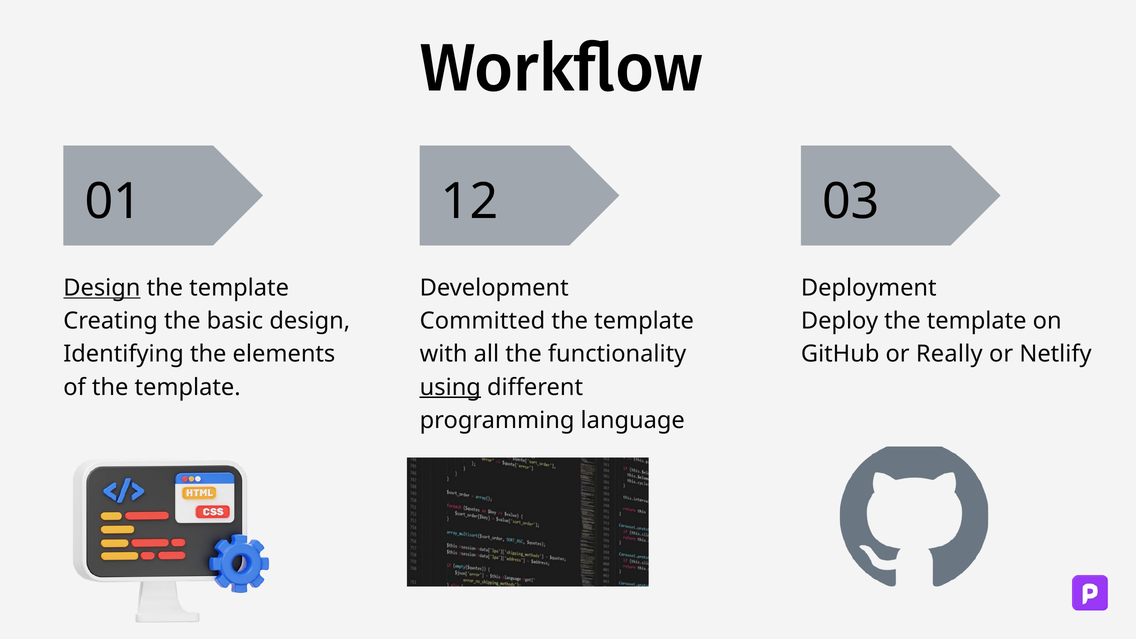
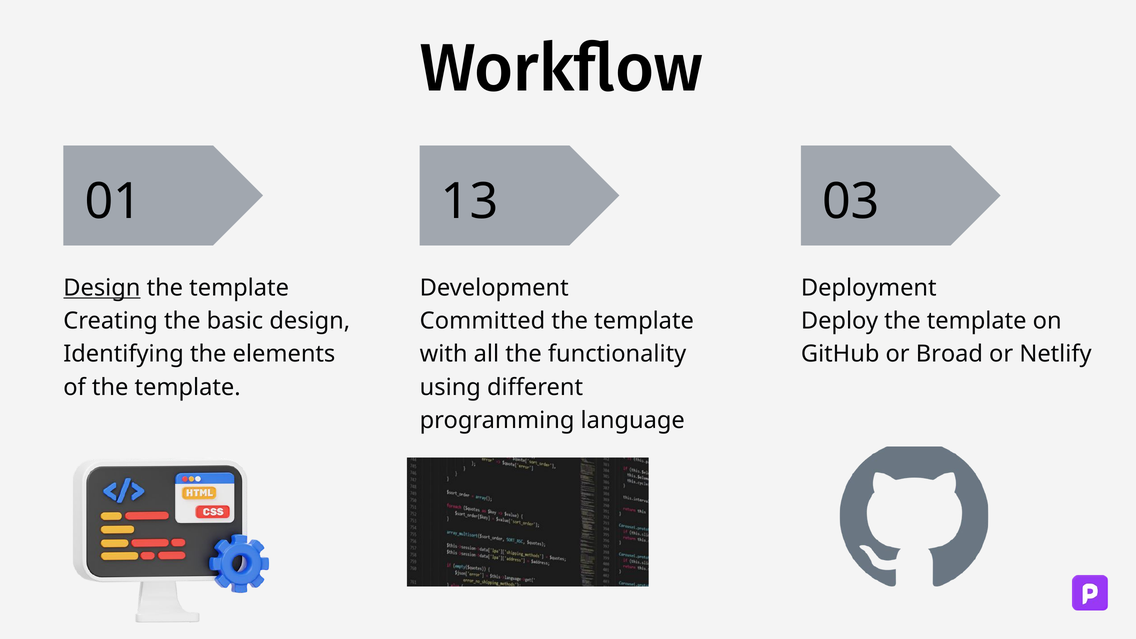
12: 12 -> 13 (470, 202)
Really: Really -> Broad (949, 354)
using underline: present -> none (450, 387)
